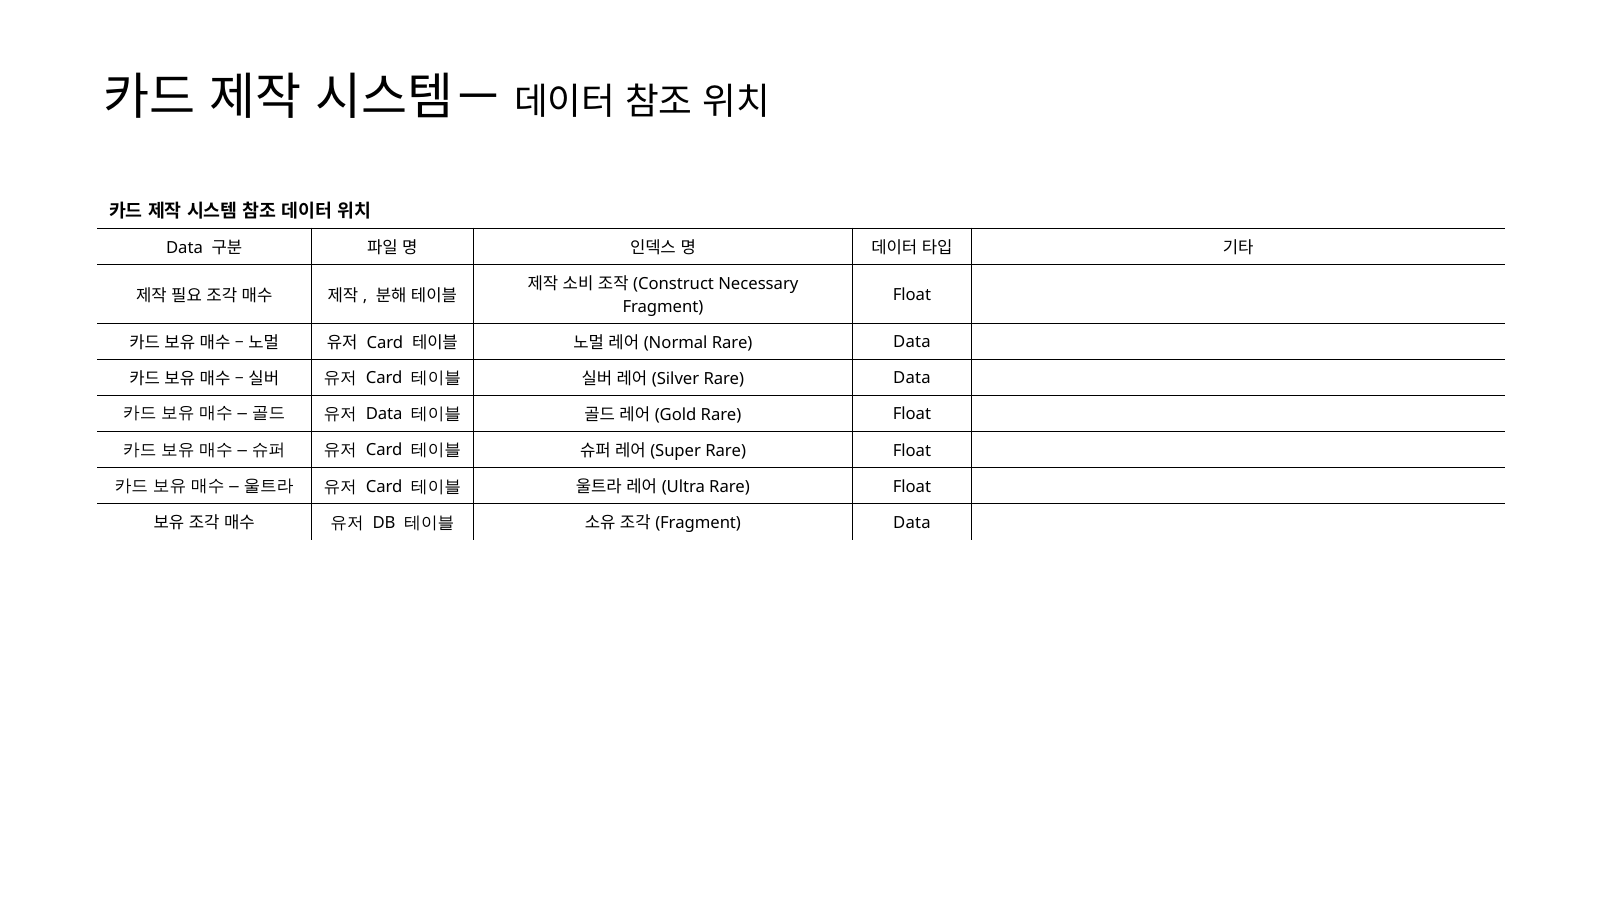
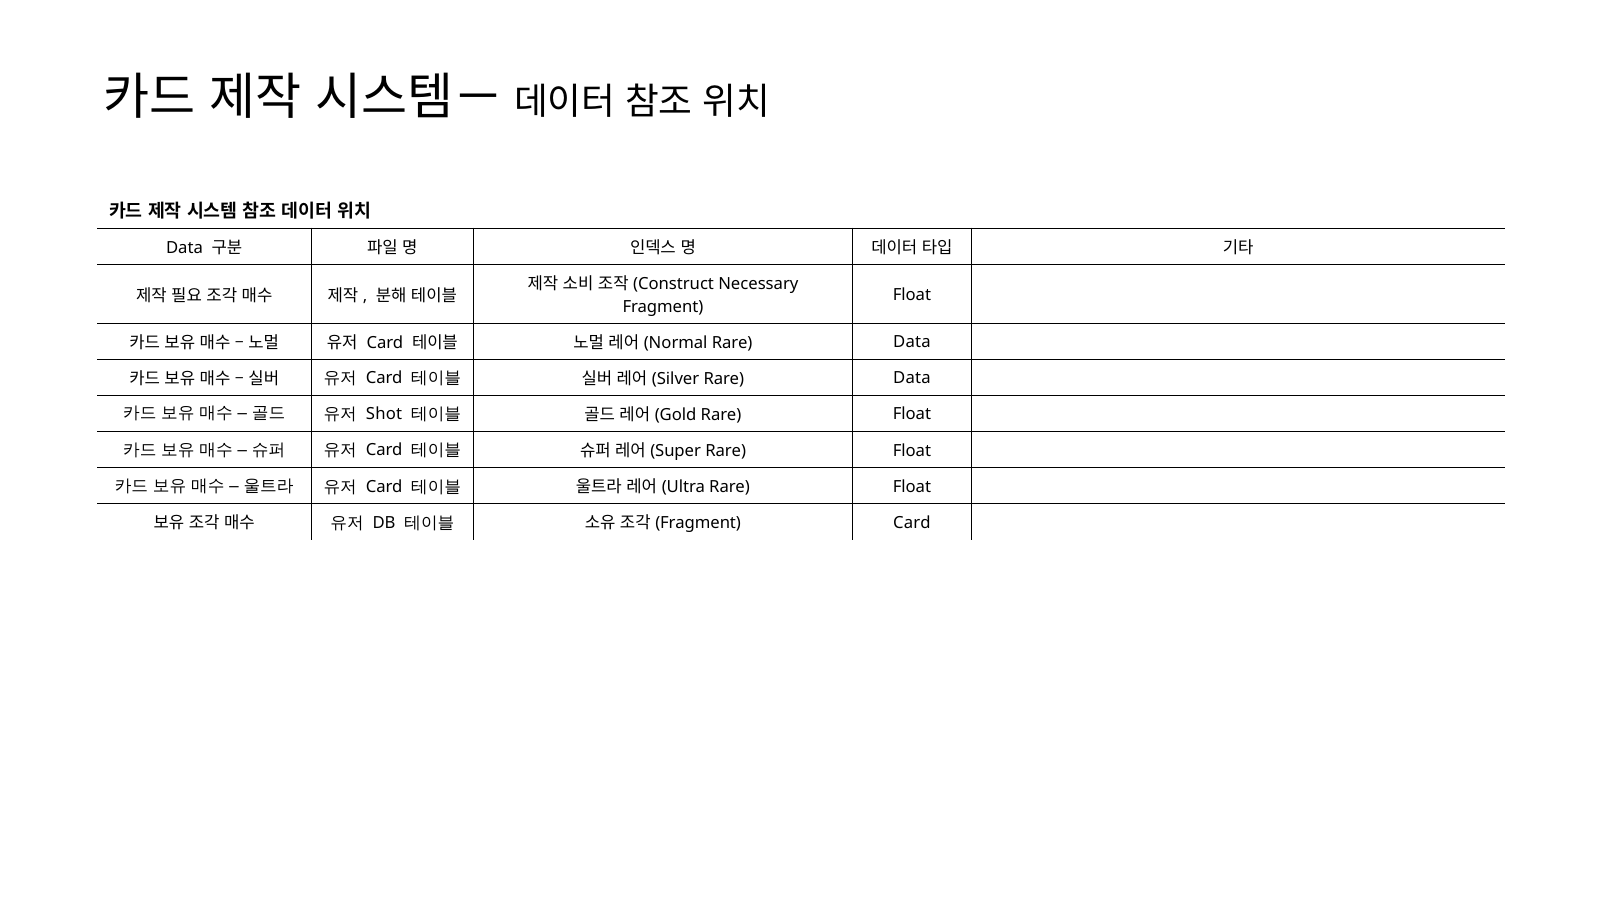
Data: Data -> Shot (384, 414)
Fragment Data: Data -> Card (912, 523)
